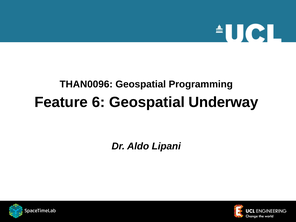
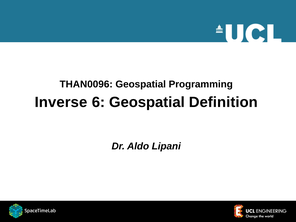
Feature: Feature -> Inverse (61, 102)
Underway: Underway -> Definition (223, 102)
